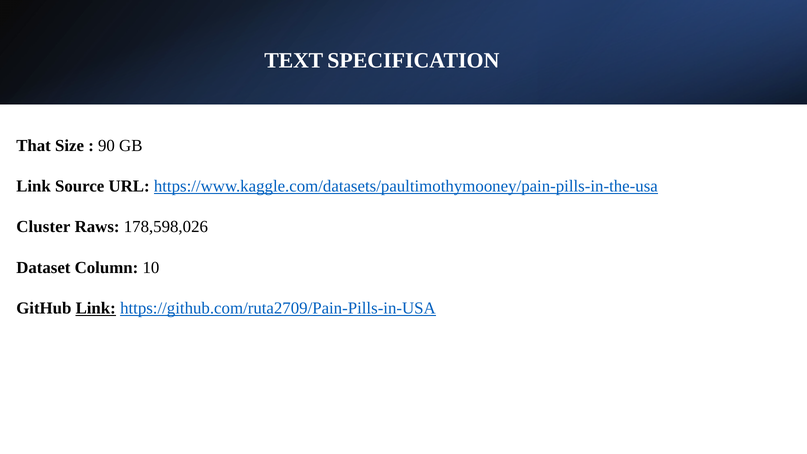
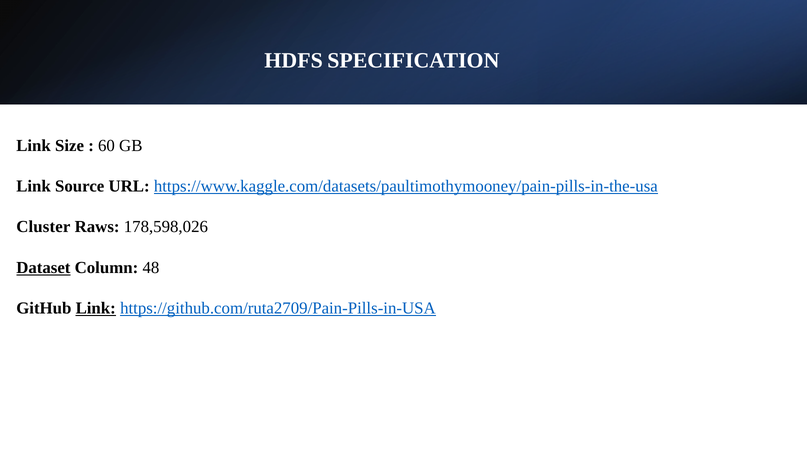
TEXT: TEXT -> HDFS (294, 61)
That: That -> Link (34, 145)
90: 90 -> 60 (106, 145)
Dataset underline: none -> present (43, 268)
10: 10 -> 48 (151, 268)
